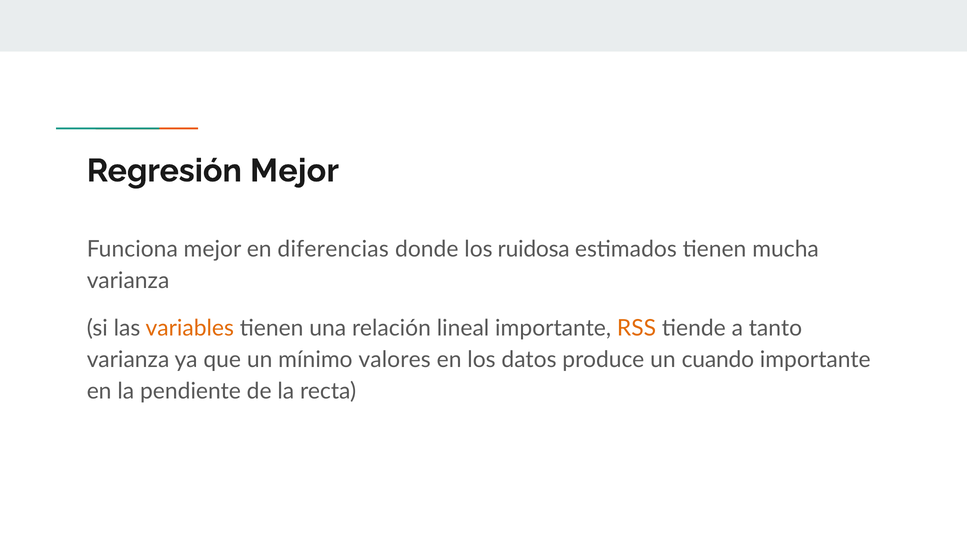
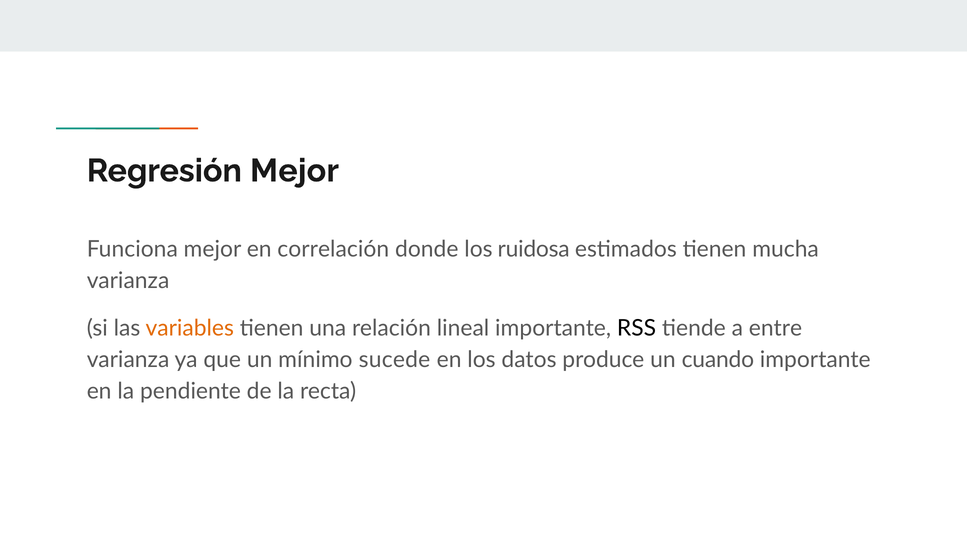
diferencias: diferencias -> correlación (333, 249)
RSS colour: orange -> black (637, 328)
tanto: tanto -> entre (775, 328)
valores: valores -> sucede (395, 360)
